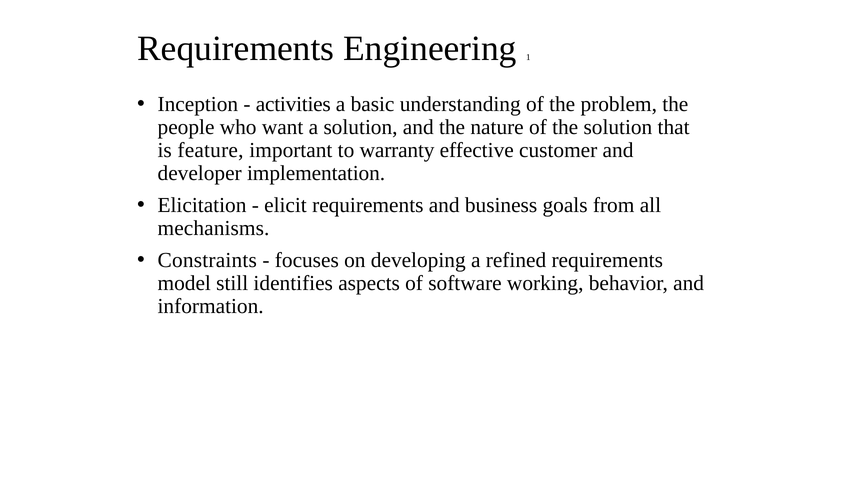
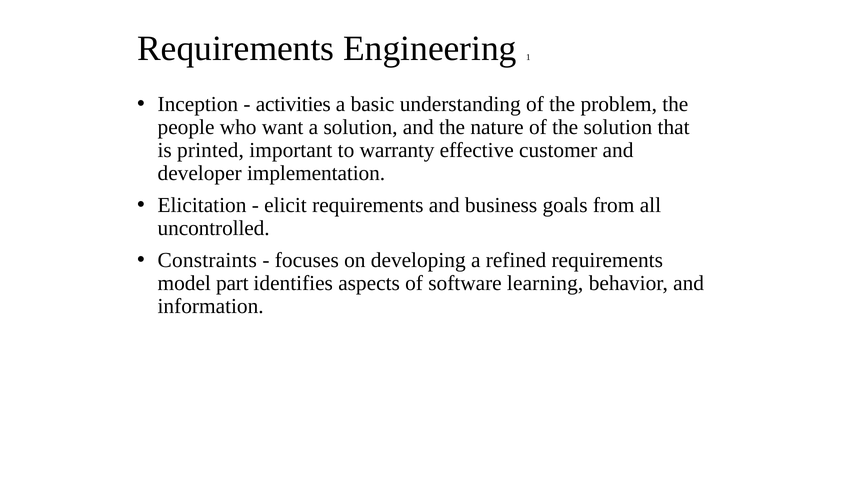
feature: feature -> printed (210, 150)
mechanisms: mechanisms -> uncontrolled (214, 228)
still: still -> part (232, 283)
working: working -> learning (545, 283)
